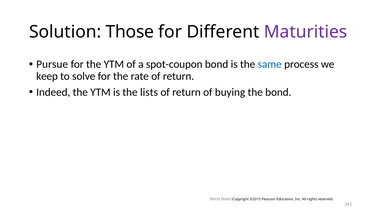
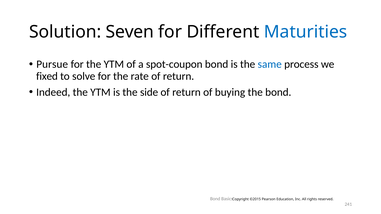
Those: Those -> Seven (130, 32)
Maturities colour: purple -> blue (306, 32)
keep: keep -> fixed (47, 76)
lists: lists -> side (149, 92)
